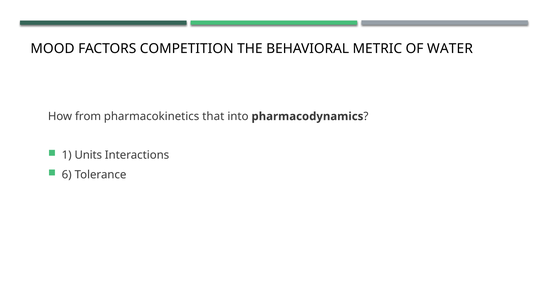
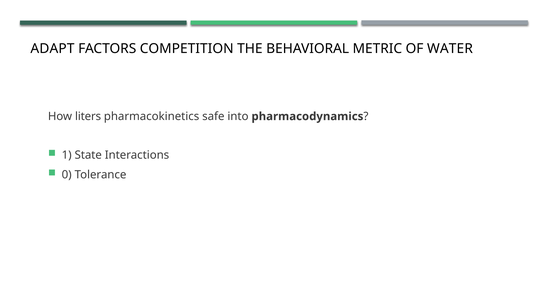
MOOD: MOOD -> ADAPT (52, 49)
from: from -> liters (88, 116)
that: that -> safe (213, 116)
Units: Units -> State (88, 155)
6: 6 -> 0 (67, 175)
